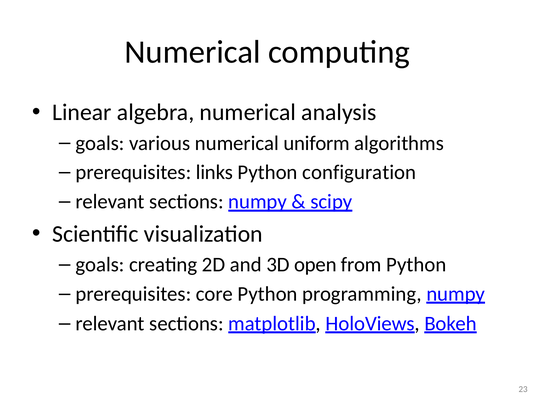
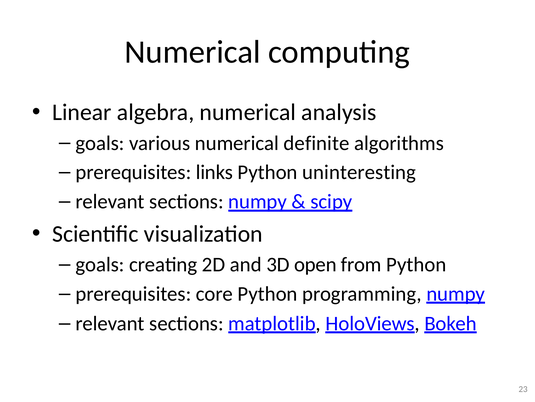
uniform: uniform -> definite (316, 143)
configuration: configuration -> uninteresting (359, 172)
